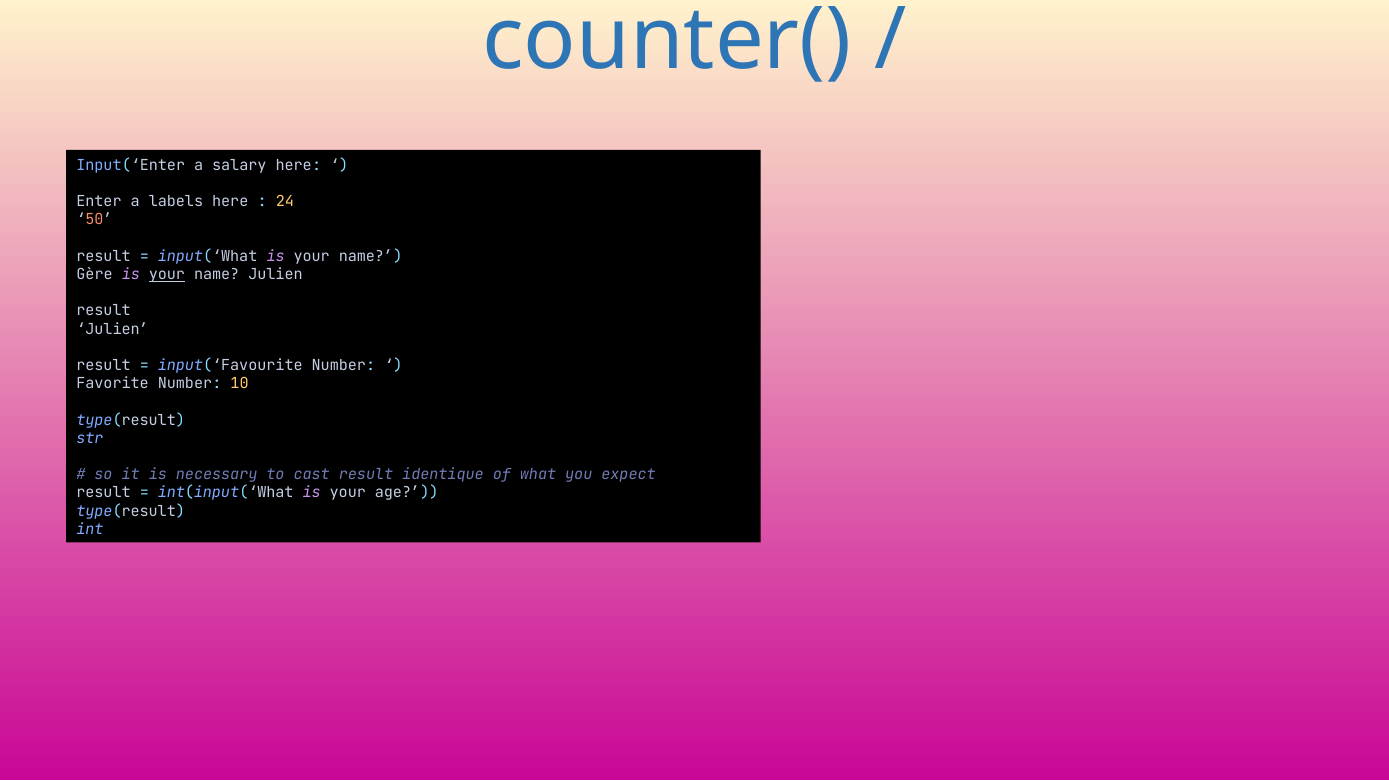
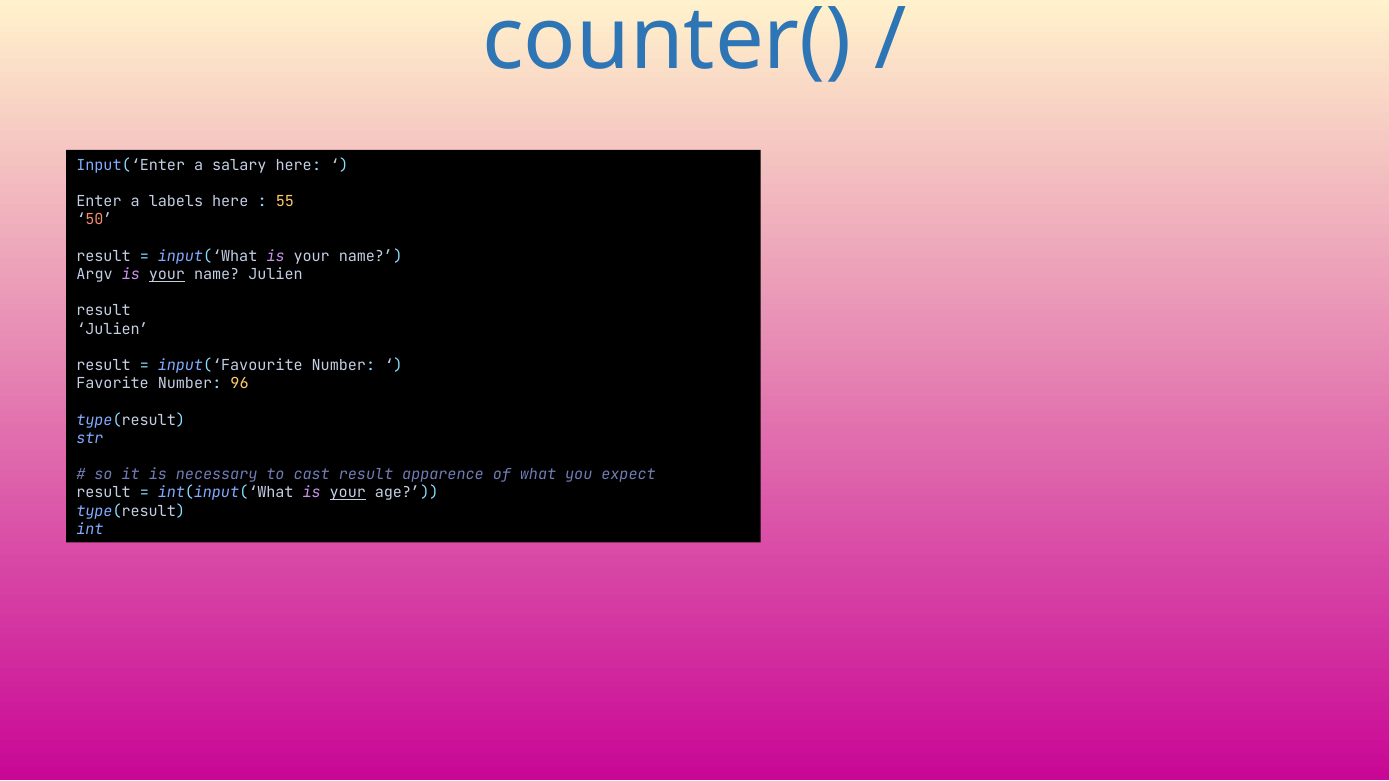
24: 24 -> 55 (285, 202)
Gère: Gère -> Argv (95, 275)
10: 10 -> 96 (240, 384)
identique: identique -> apparence (443, 475)
your underline: none -> present (348, 493)
